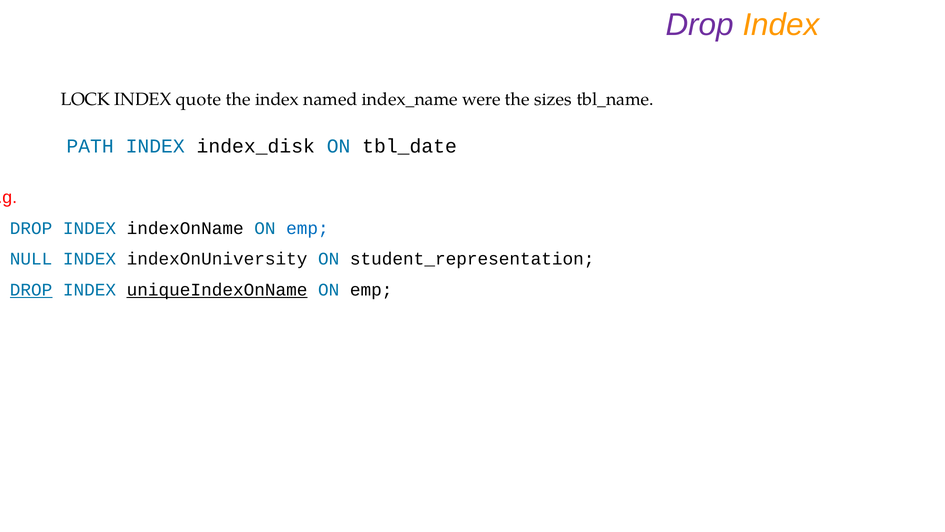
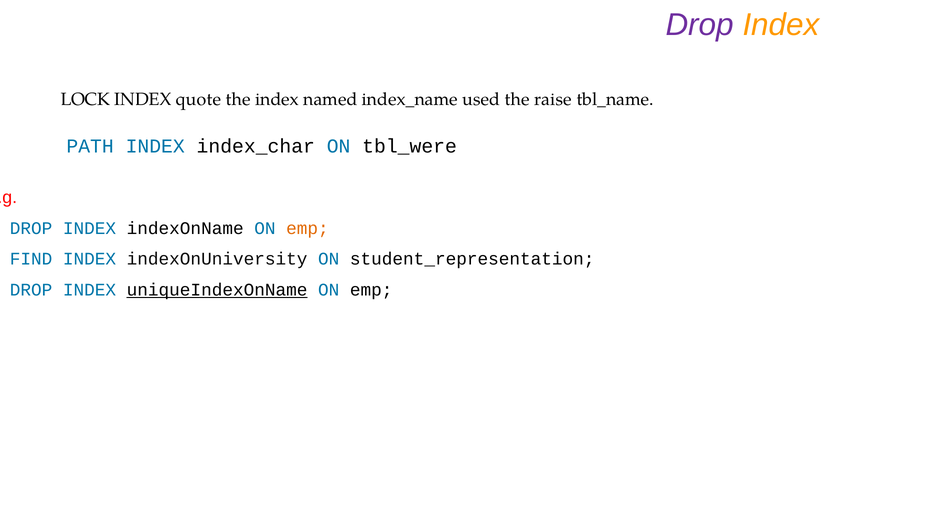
were: were -> used (481, 99)
sizes: sizes -> raise (553, 99)
index_disk: index_disk -> index_char (256, 146)
tbl_date: tbl_date -> tbl_were (410, 146)
emp colour: blue -> orange (307, 228)
NULL: NULL -> FIND (31, 259)
DROP underline: present -> none (31, 289)
